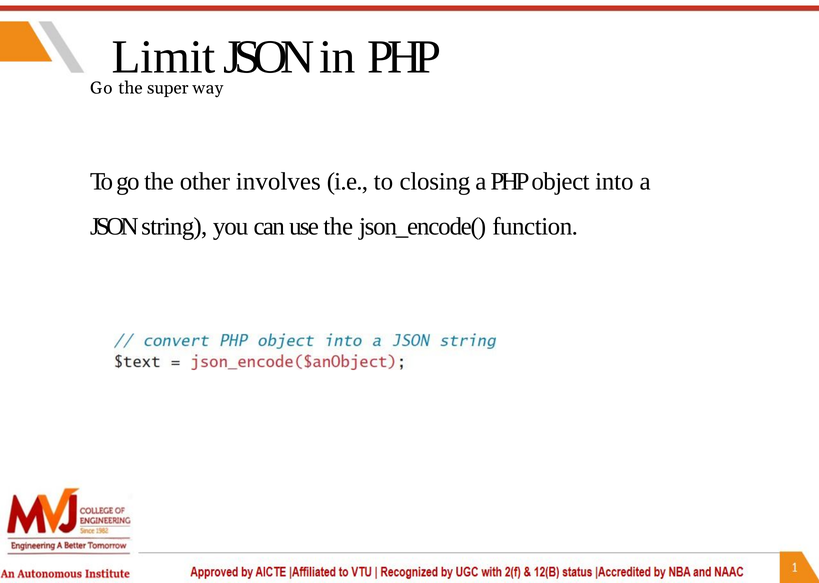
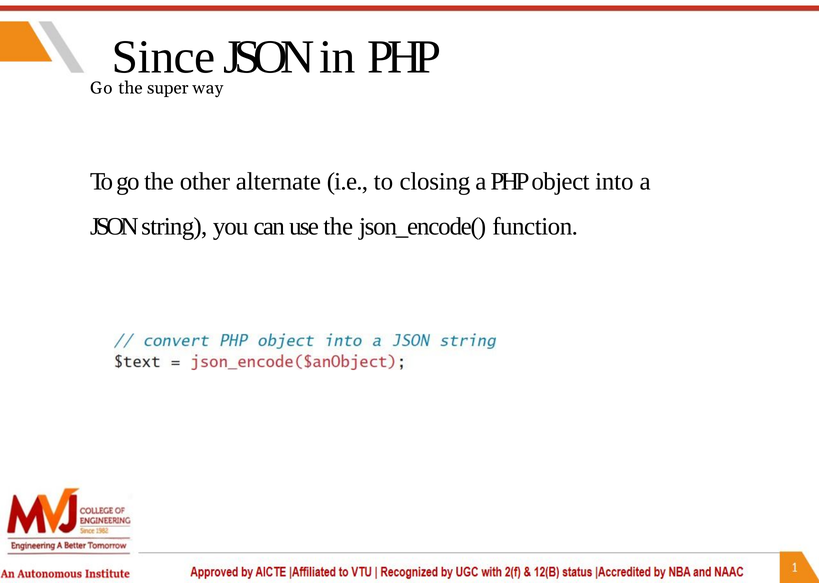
Limit: Limit -> Since (164, 57)
involves: involves -> alternate (278, 182)
